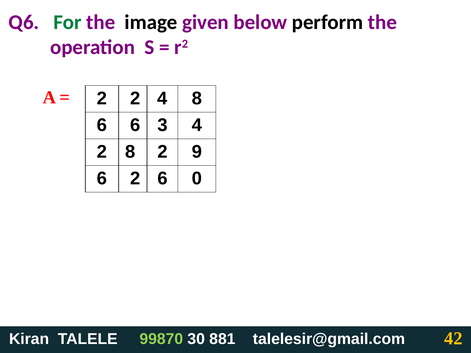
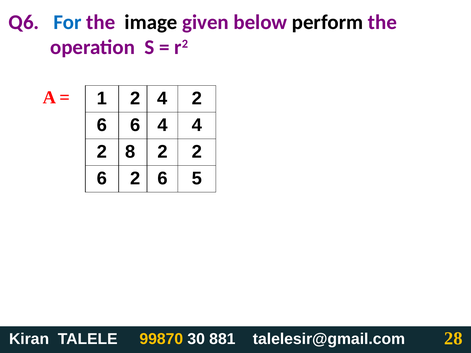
For colour: green -> blue (67, 22)
2: 2 -> 1 (102, 98)
2 4 8: 8 -> 2 (197, 98)
6 3: 3 -> 4 (162, 125)
2 9: 9 -> 2 (197, 152)
0: 0 -> 5 (197, 178)
99870 colour: light green -> yellow (161, 339)
42: 42 -> 28 (453, 339)
